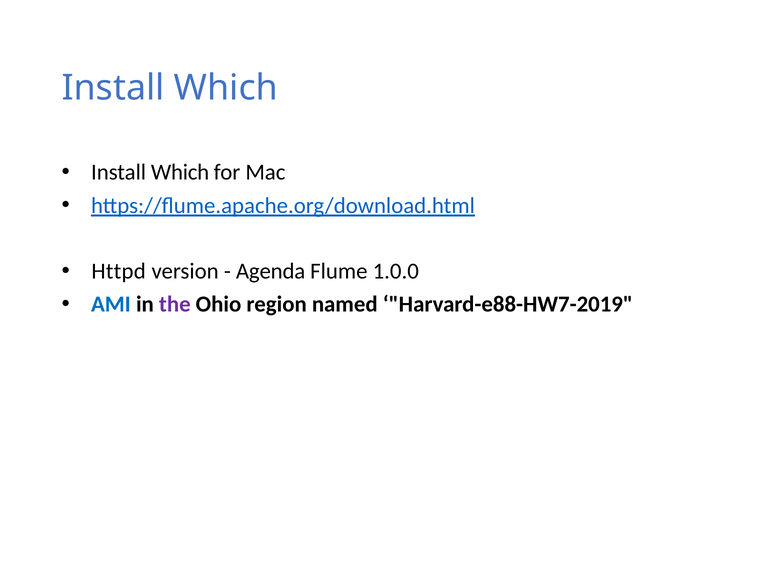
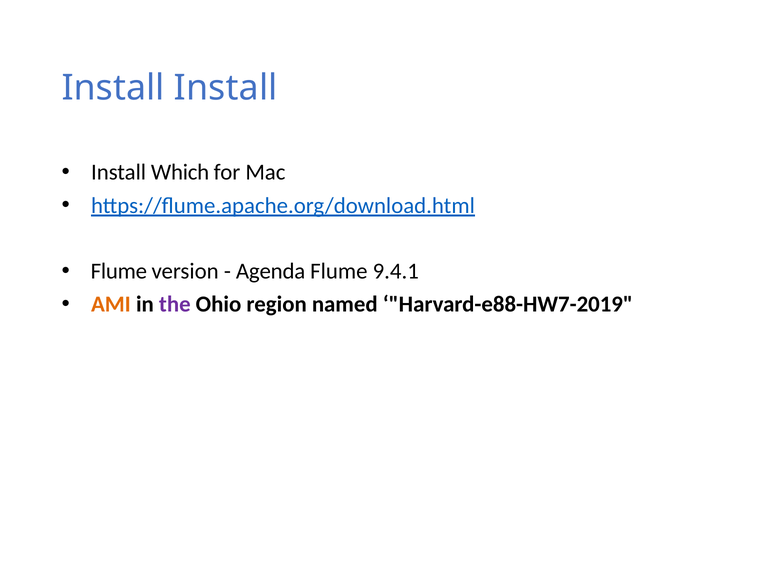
Which: Which -> Install (226, 88)
Httpd: Httpd -> Flume (119, 271)
1.0.0: 1.0.0 -> 9.4.1 (396, 271)
AMI colour: blue -> orange (111, 304)
